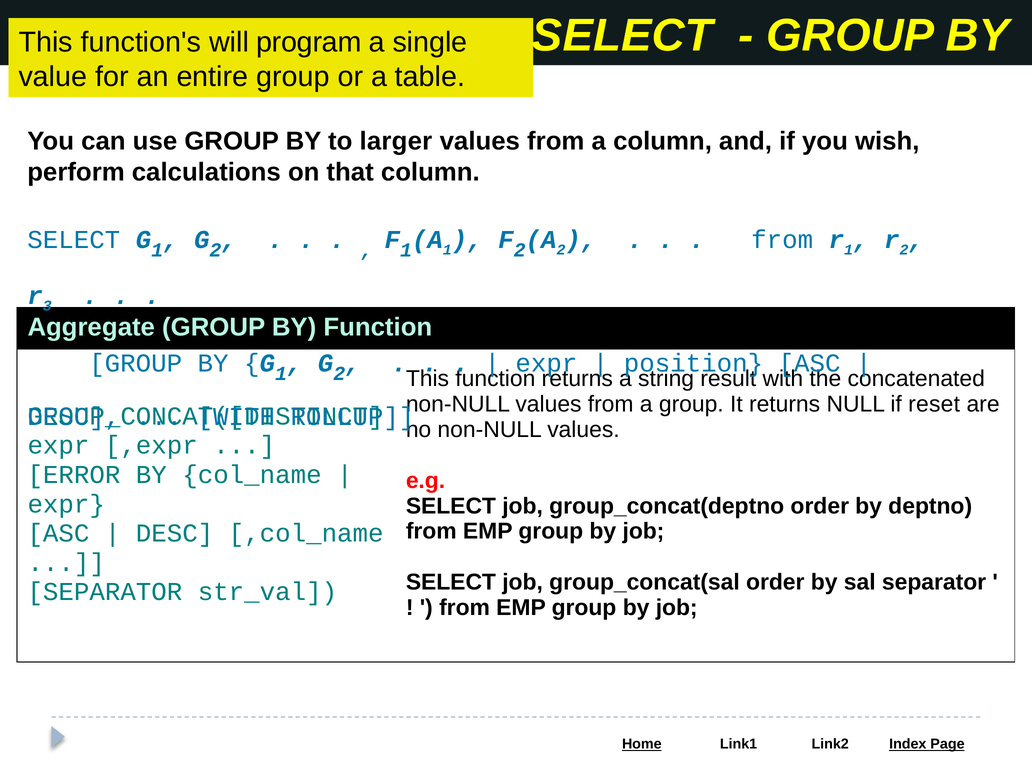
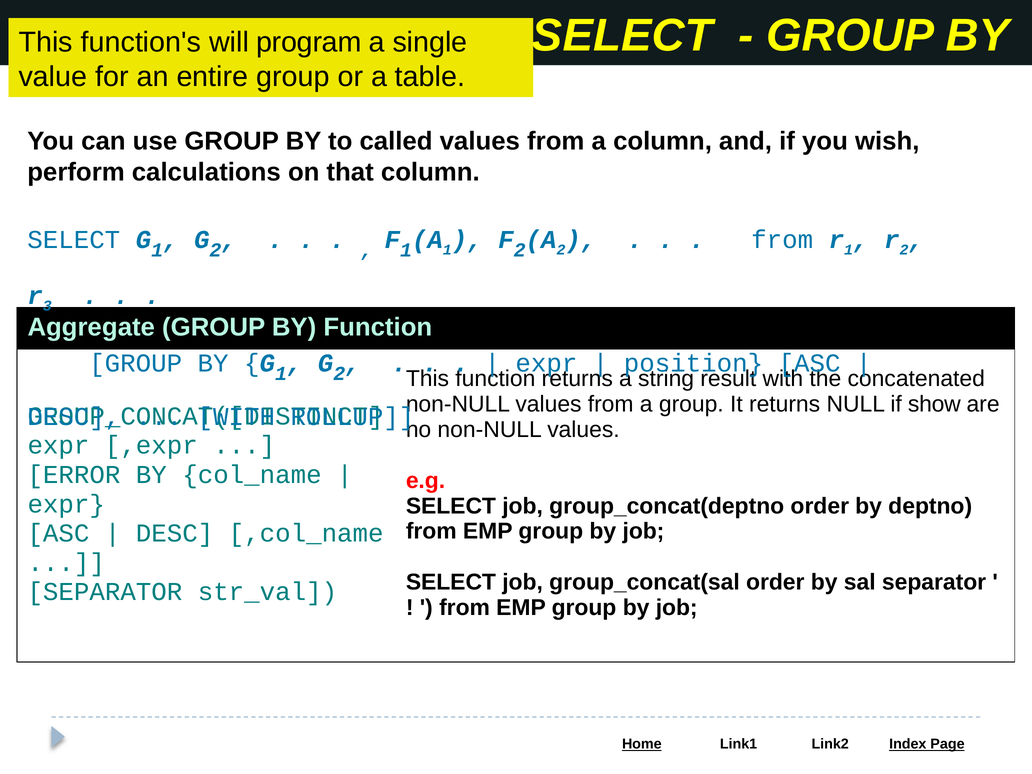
larger: larger -> called (396, 141)
reset: reset -> show (934, 404)
